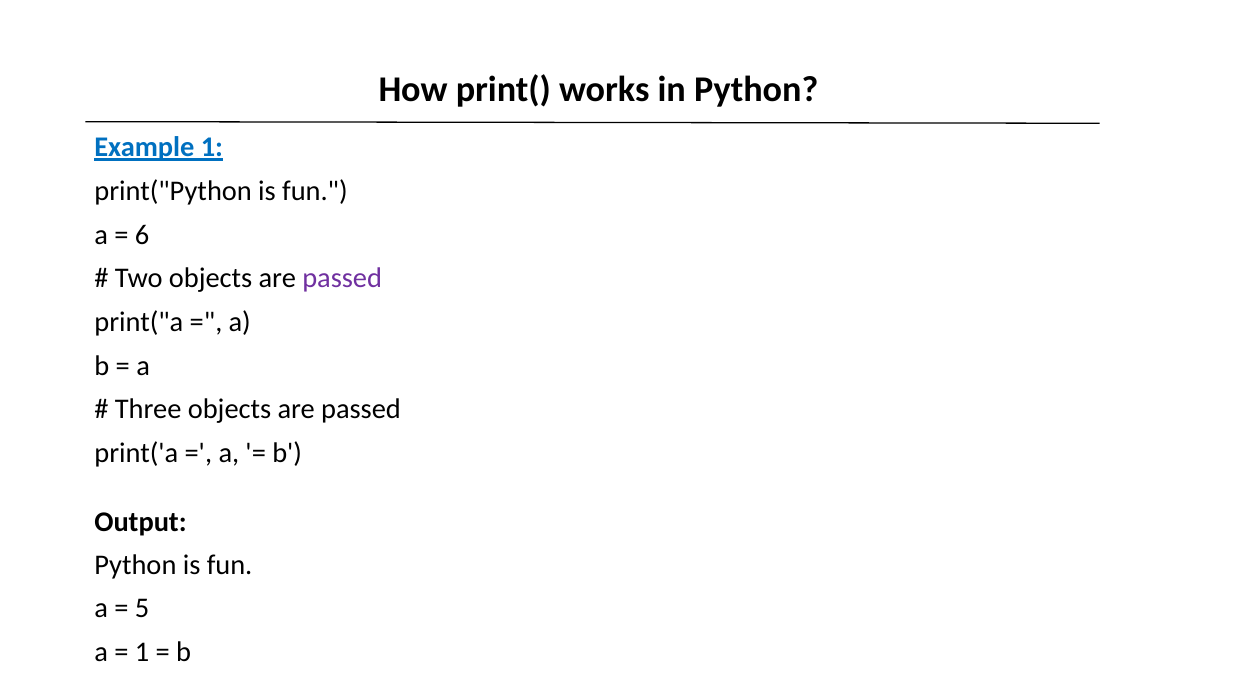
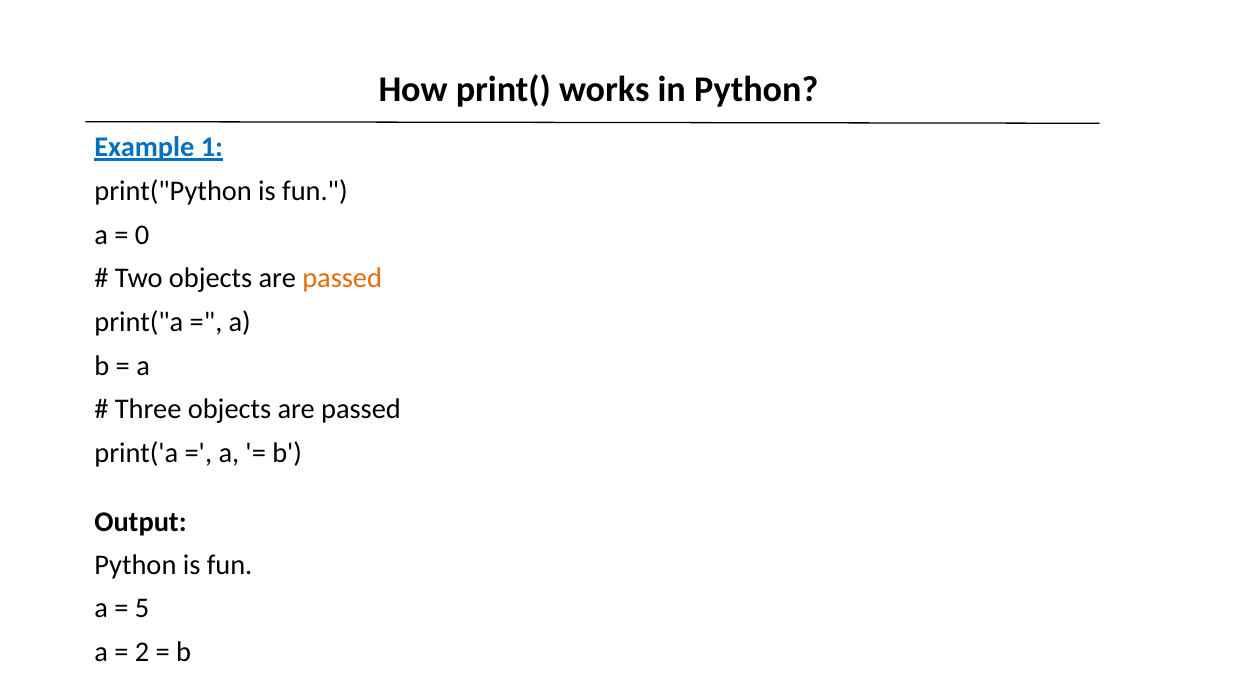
6: 6 -> 0 (142, 235)
passed colour: purple -> orange (342, 278)
1: 1 -> 2 (142, 652)
